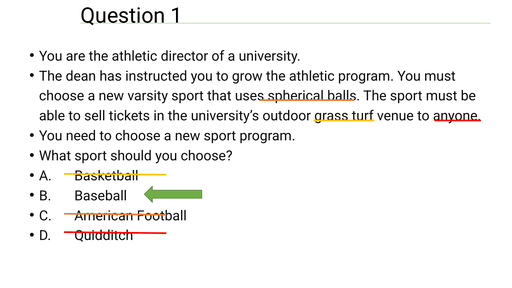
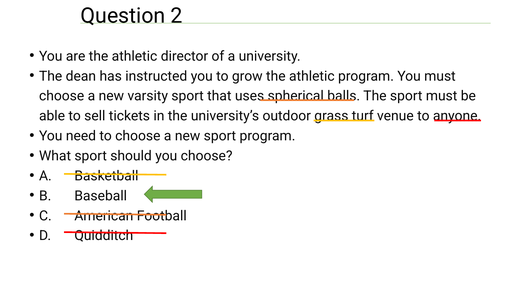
1: 1 -> 2 (177, 16)
